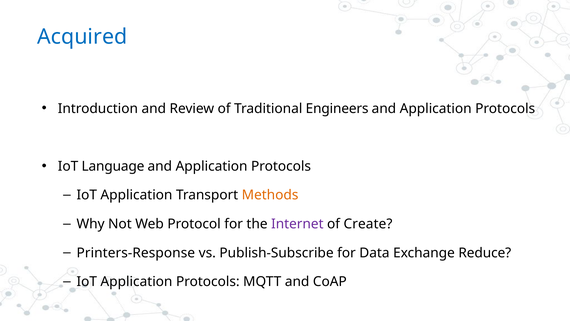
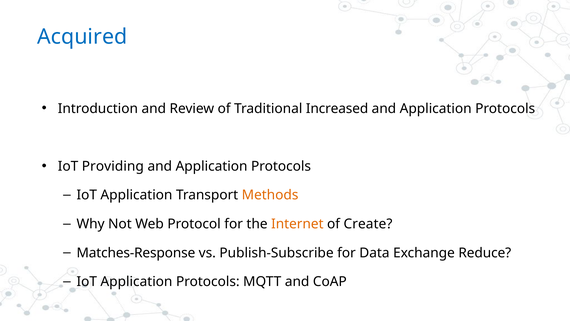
Engineers: Engineers -> Increased (337, 108)
Language: Language -> Providing (113, 166)
Internet colour: purple -> orange (297, 224)
Printers-Response: Printers-Response -> Matches-Response (136, 253)
